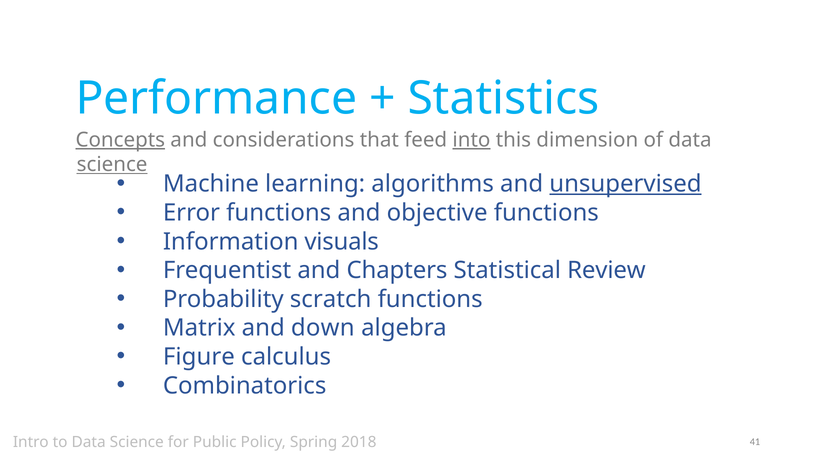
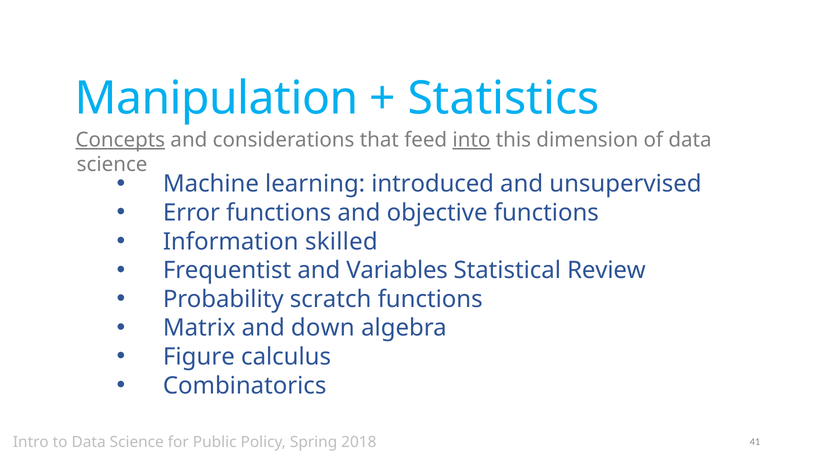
Performance: Performance -> Manipulation (217, 98)
science underline: present -> none (112, 165)
algorithms: algorithms -> introduced (433, 184)
unsupervised underline: present -> none (625, 184)
visuals: visuals -> skilled (341, 242)
Chapters: Chapters -> Variables (397, 270)
